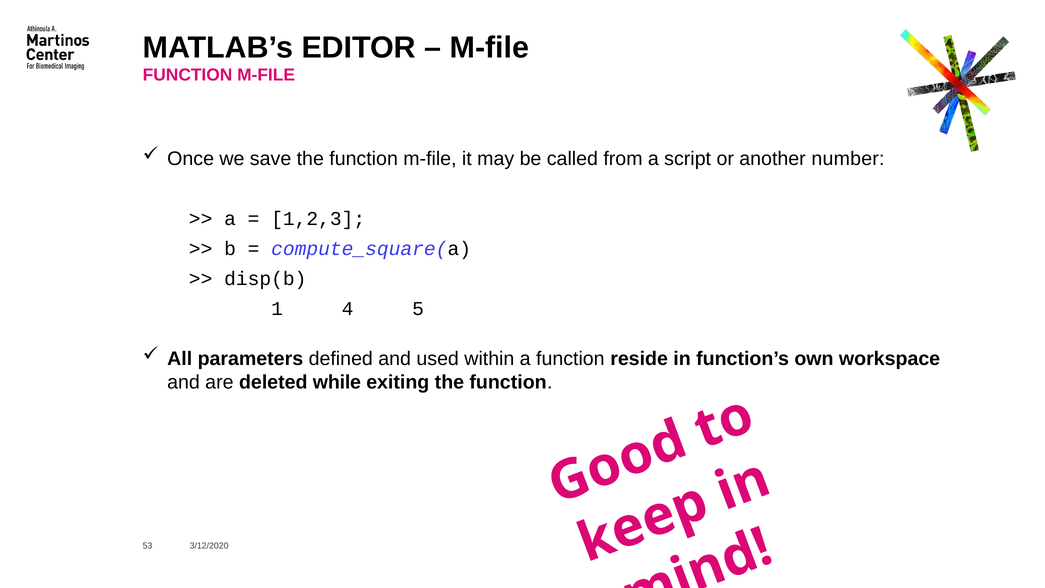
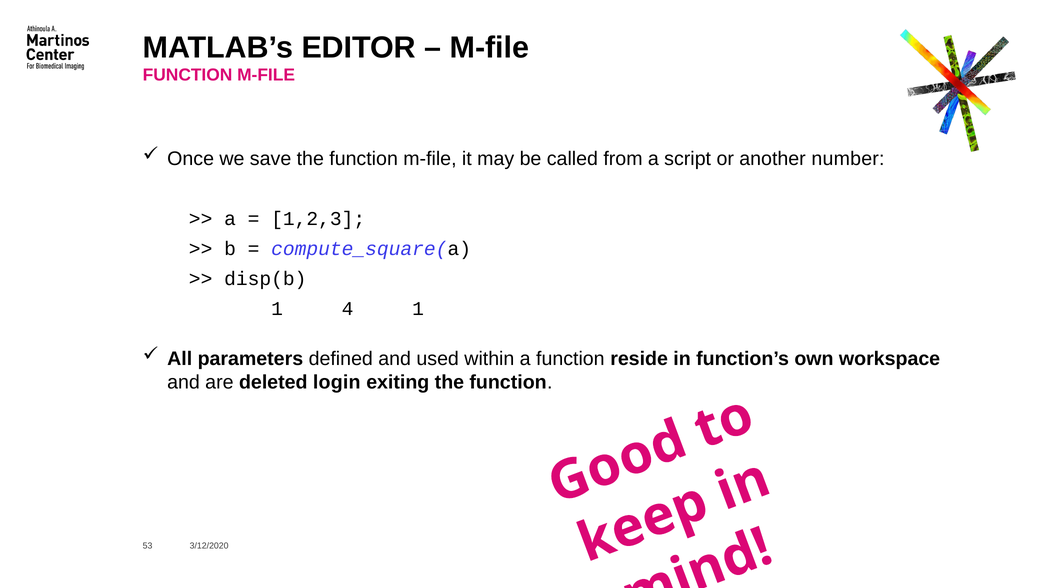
4 5: 5 -> 1 (418, 309)
while: while -> login (337, 382)
